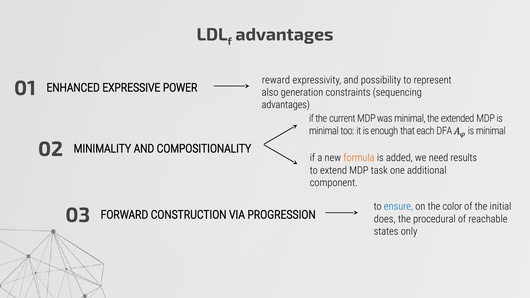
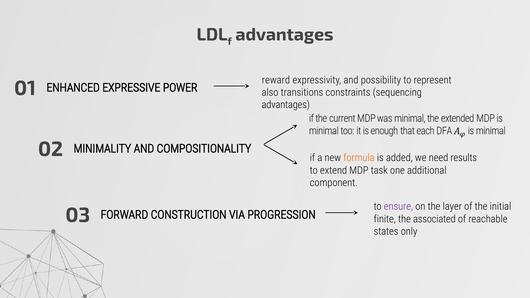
generation: generation -> transitions (302, 92)
ensure colour: blue -> purple (398, 207)
color: color -> layer (452, 207)
does: does -> finite (385, 219)
procedural: procedural -> associated (434, 219)
